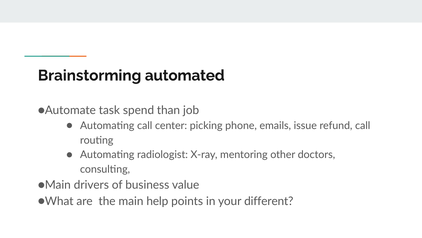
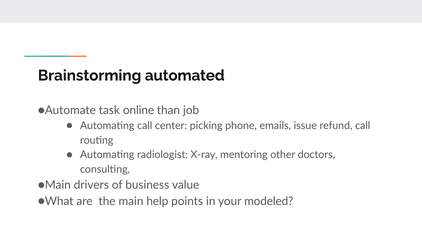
spend: spend -> online (139, 110)
different: different -> modeled (269, 201)
